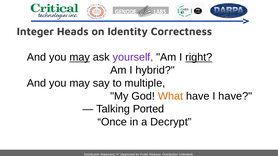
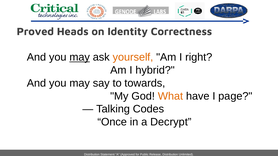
Integer: Integer -> Proved (35, 32)
yourself colour: purple -> orange (133, 57)
right underline: present -> none (199, 57)
multiple: multiple -> towards (145, 83)
I have: have -> page (235, 96)
Ported: Ported -> Codes (148, 109)
